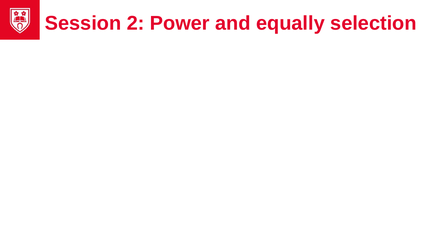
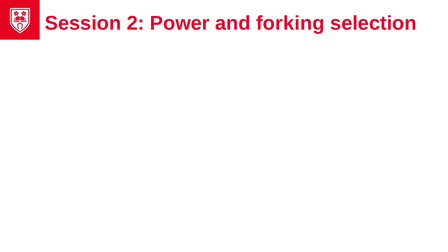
equally: equally -> forking (290, 23)
